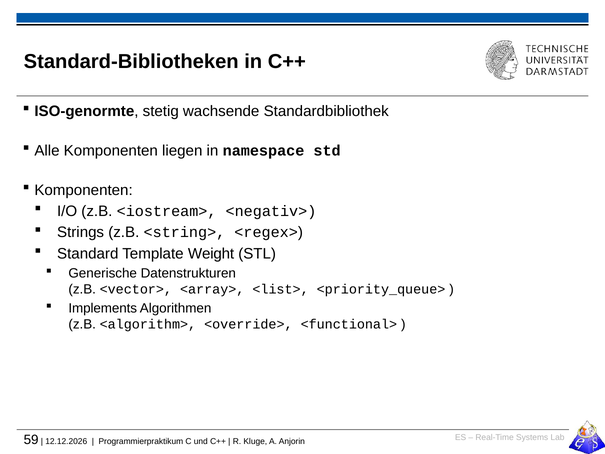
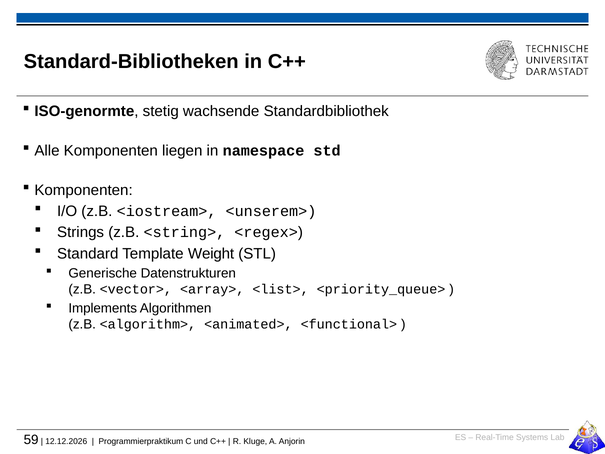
<negativ>: <negativ> -> <unserem> (271, 211)
<override>: <override> -> <animated> (248, 324)
